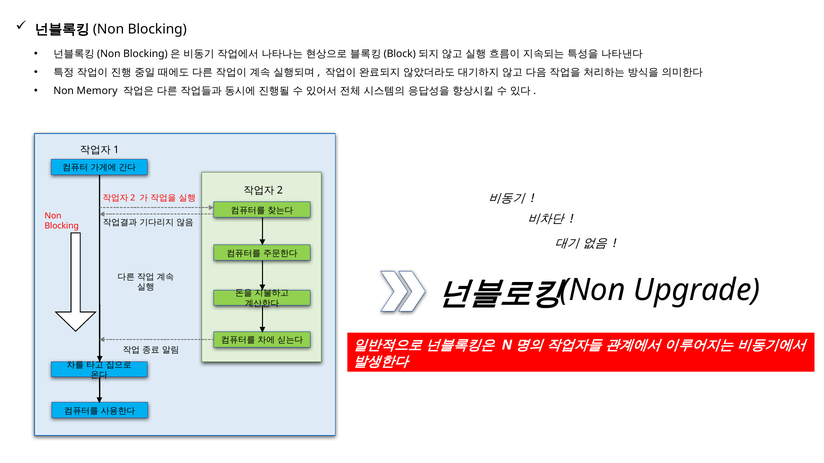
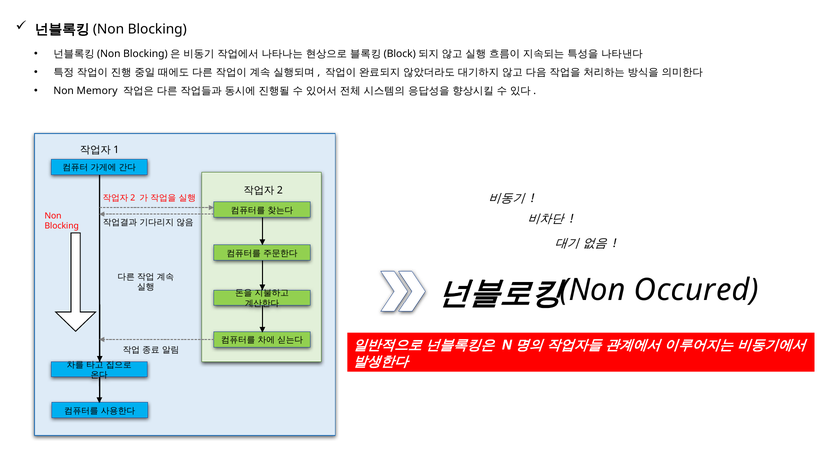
Upgrade: Upgrade -> Occured (696, 291)
